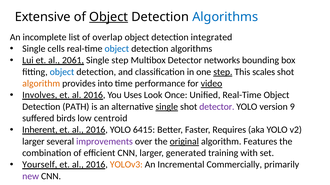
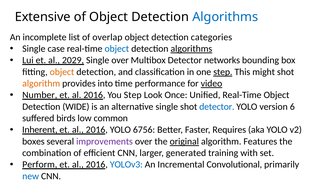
Object underline: present -> none (109, 17)
integrated: integrated -> categories (211, 37)
cells: cells -> case (56, 49)
algorithms underline: none -> present (191, 49)
2061: 2061 -> 2029 (73, 61)
Single step: step -> over (120, 61)
object colour: blue -> orange (62, 72)
scales: scales -> might (264, 72)
Involves: Involves -> Number (40, 95)
You Uses: Uses -> Step (133, 95)
PATH: PATH -> WIDE (76, 107)
single underline: present -> none (167, 107)
detector colour: purple -> blue (217, 107)
9: 9 -> 6 (292, 107)
centroid: centroid -> common (111, 119)
6415: 6415 -> 6756 (144, 130)
larger: larger -> boxes (33, 142)
Yourself: Yourself -> Perform (40, 165)
YOLOv3 colour: orange -> blue (126, 165)
Commercially: Commercially -> Convolutional (234, 165)
new colour: purple -> blue (31, 177)
